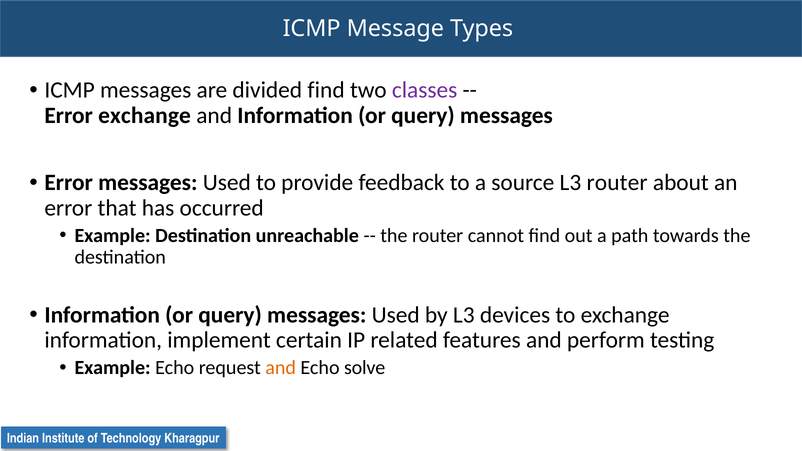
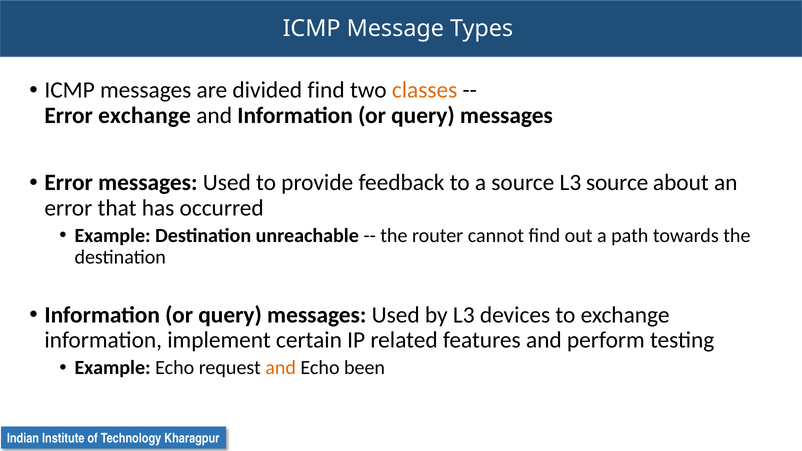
classes colour: purple -> orange (425, 90)
L3 router: router -> source (617, 183)
solve: solve -> been (365, 368)
